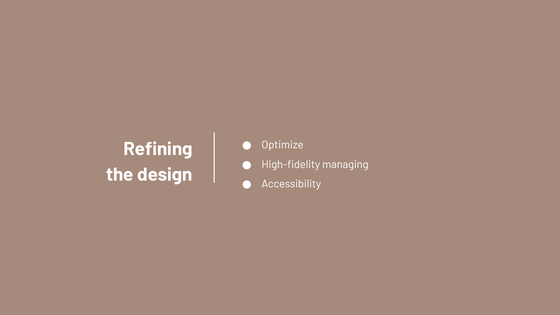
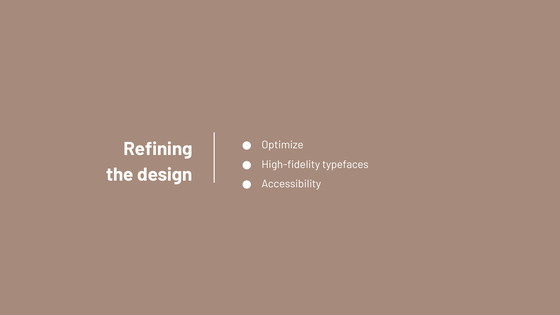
managing: managing -> typefaces (345, 164)
